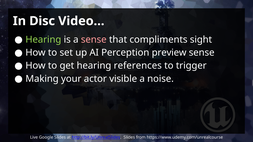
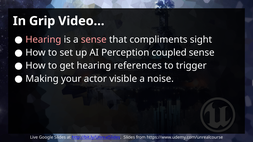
Disc: Disc -> Grip (42, 21)
Hearing colour: light green -> pink (43, 40)
preview: preview -> coupled (169, 53)
